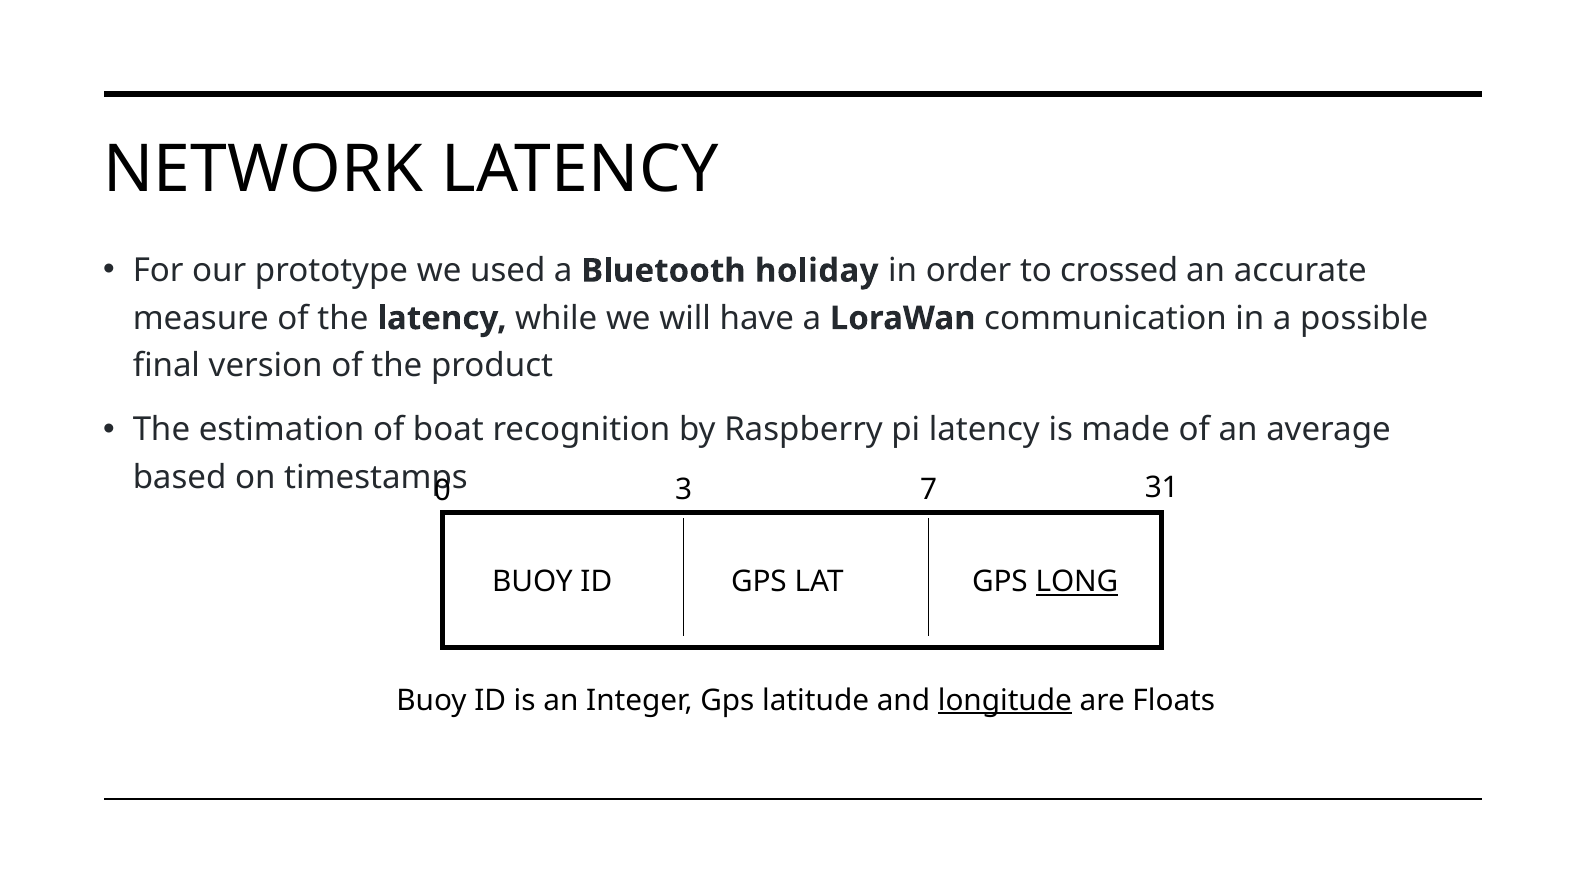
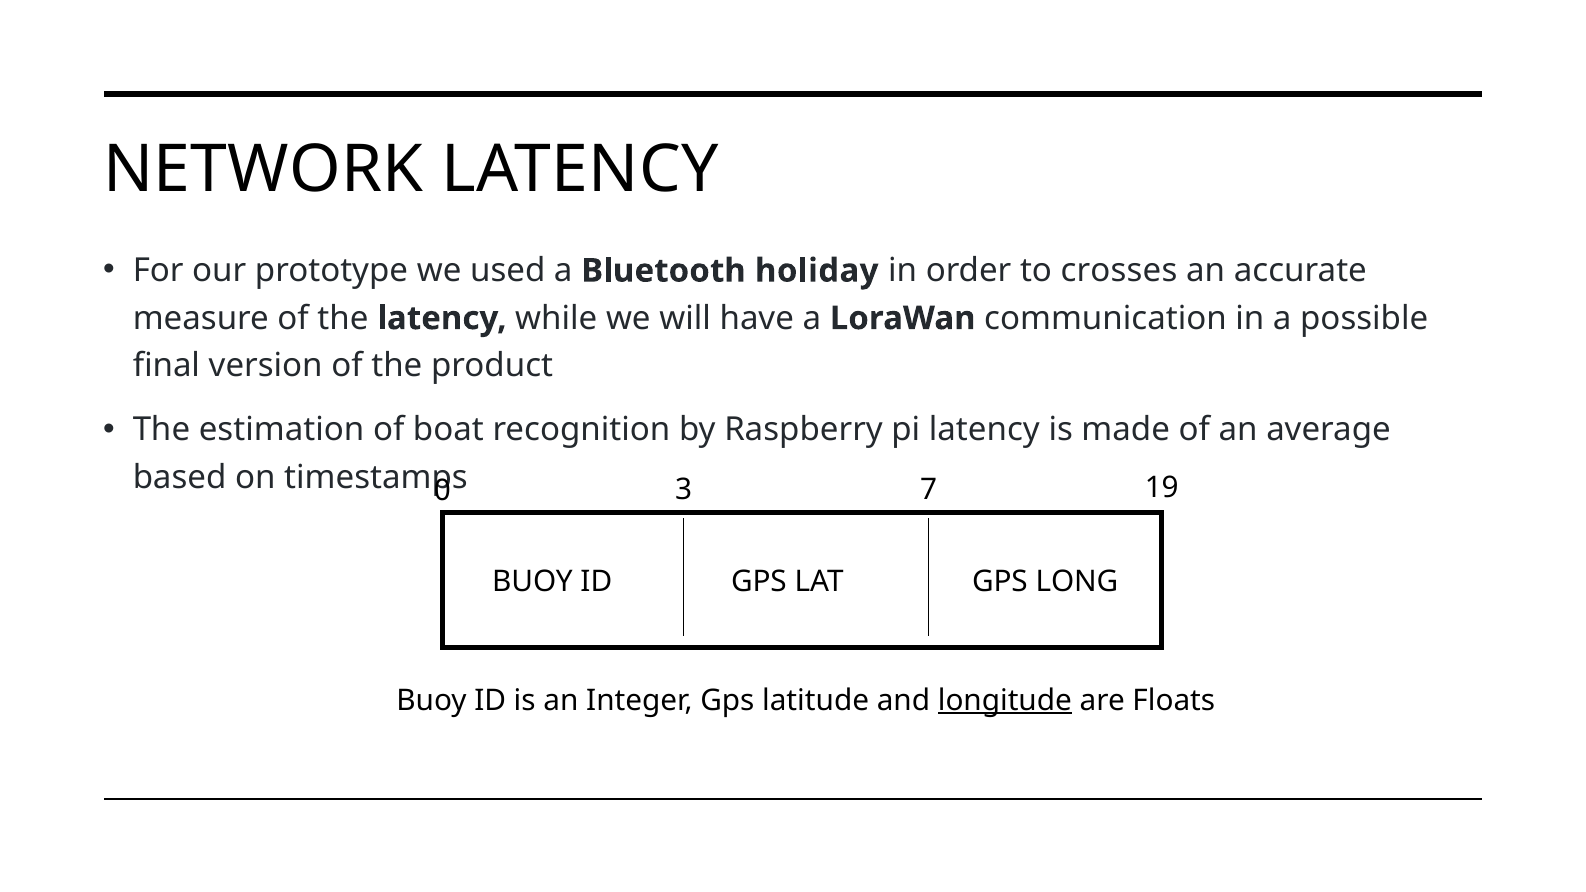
crossed: crossed -> crosses (1119, 271)
31: 31 -> 19 (1162, 488)
LONG underline: present -> none (1077, 582)
